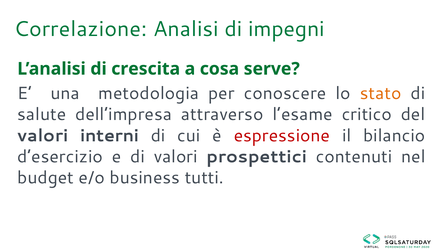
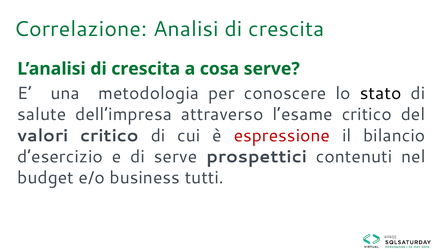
Analisi di impegni: impegni -> crescita (286, 29)
stato colour: orange -> black (381, 93)
valori interni: interni -> critico (109, 136)
di valori: valori -> serve (176, 157)
